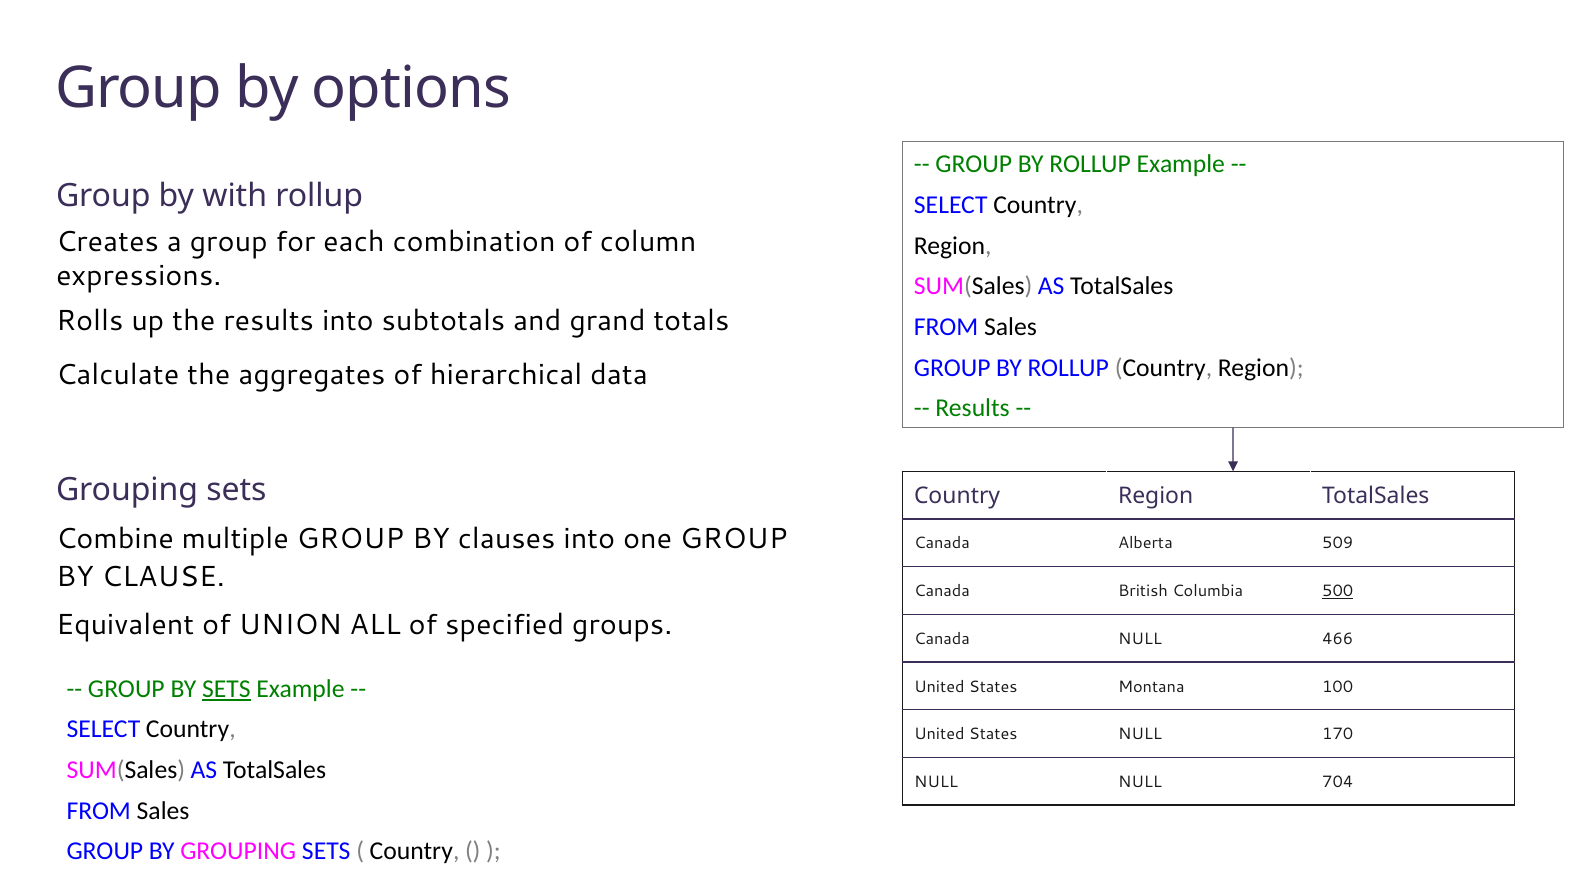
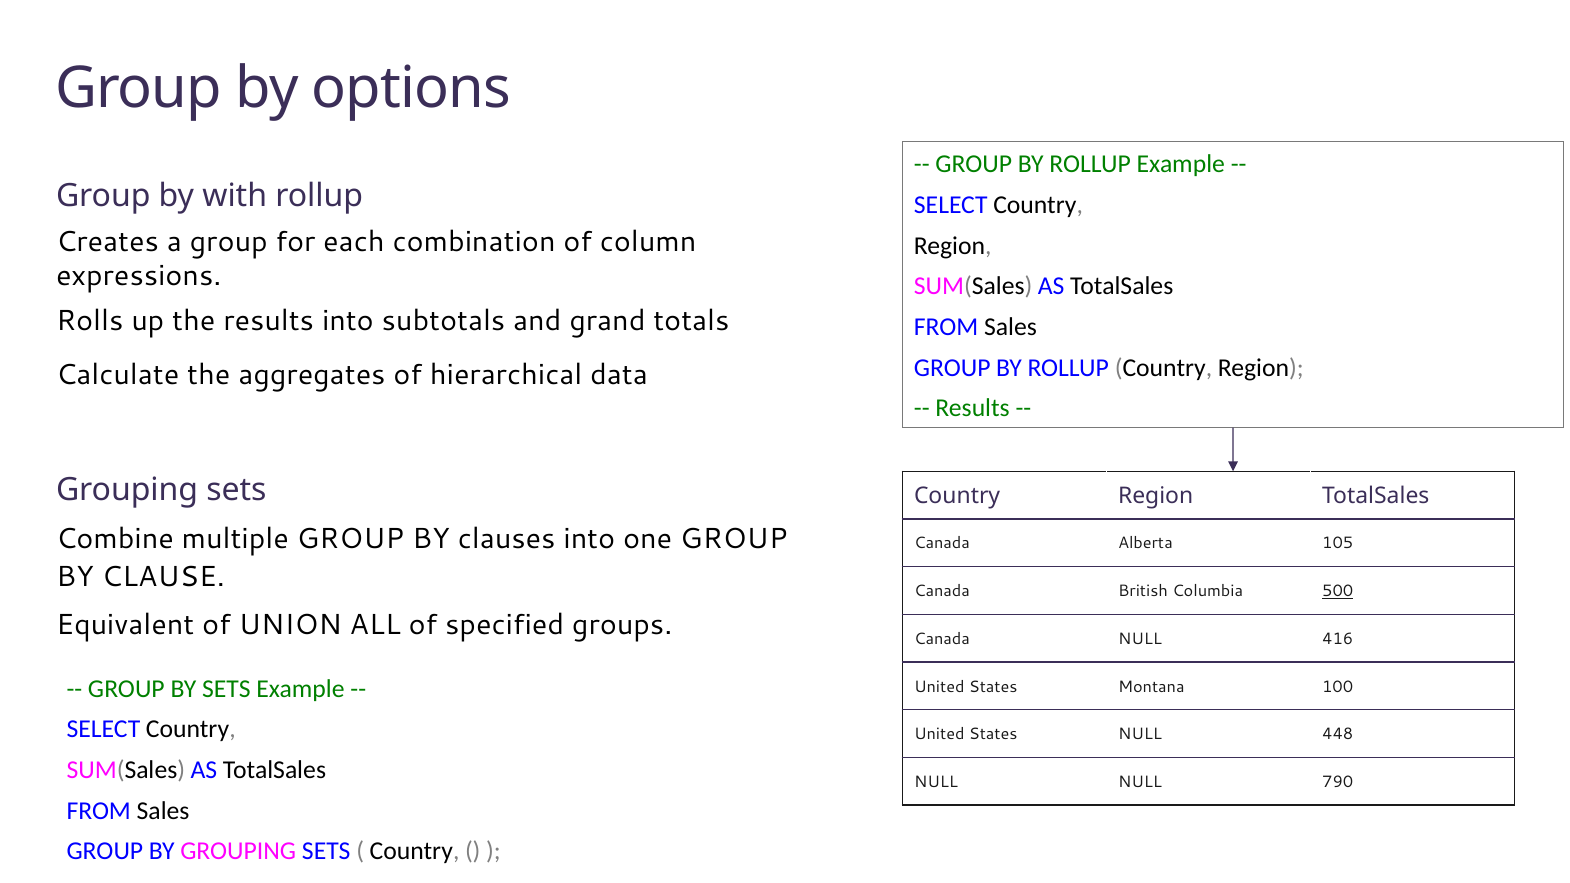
509: 509 -> 105 (1338, 544)
466: 466 -> 416 (1338, 639)
SETS underline: present -> none (226, 689)
170: 170 -> 448 (1338, 734)
704: 704 -> 790 (1338, 782)
